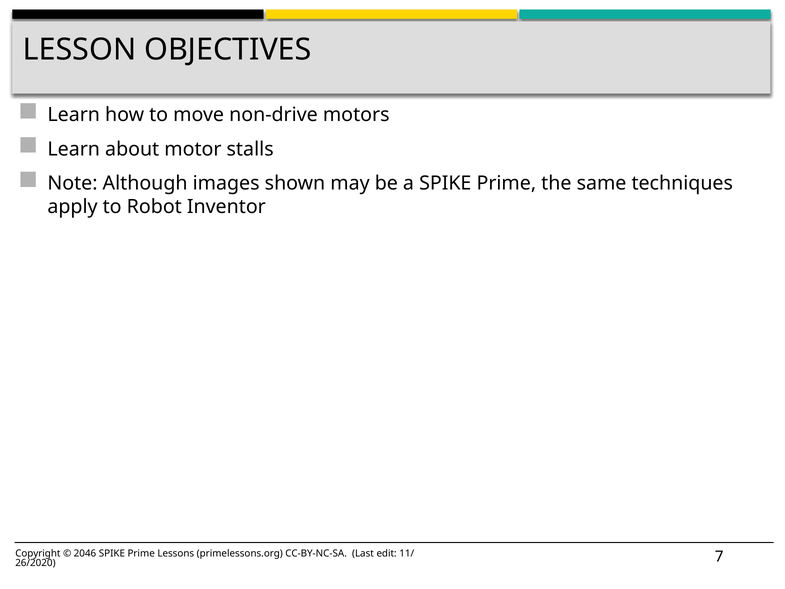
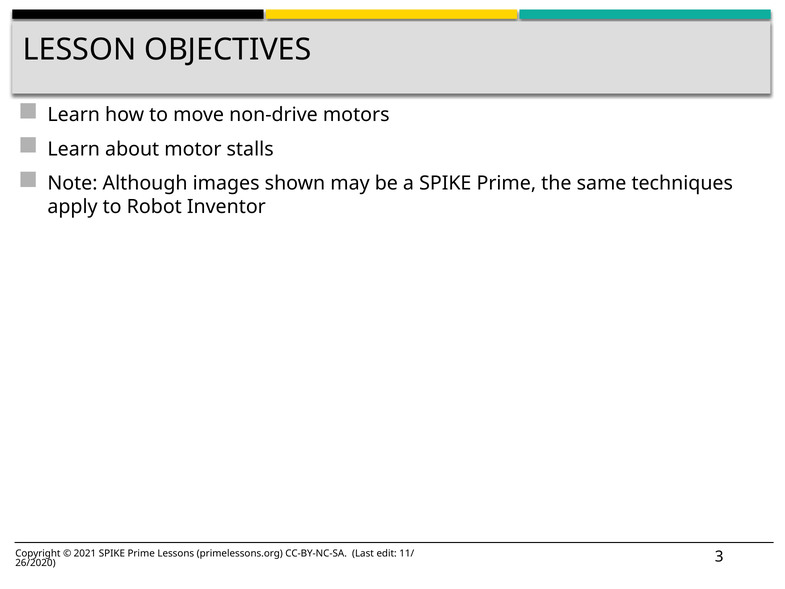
2046: 2046 -> 2021 (85, 553)
7: 7 -> 3 (719, 556)
